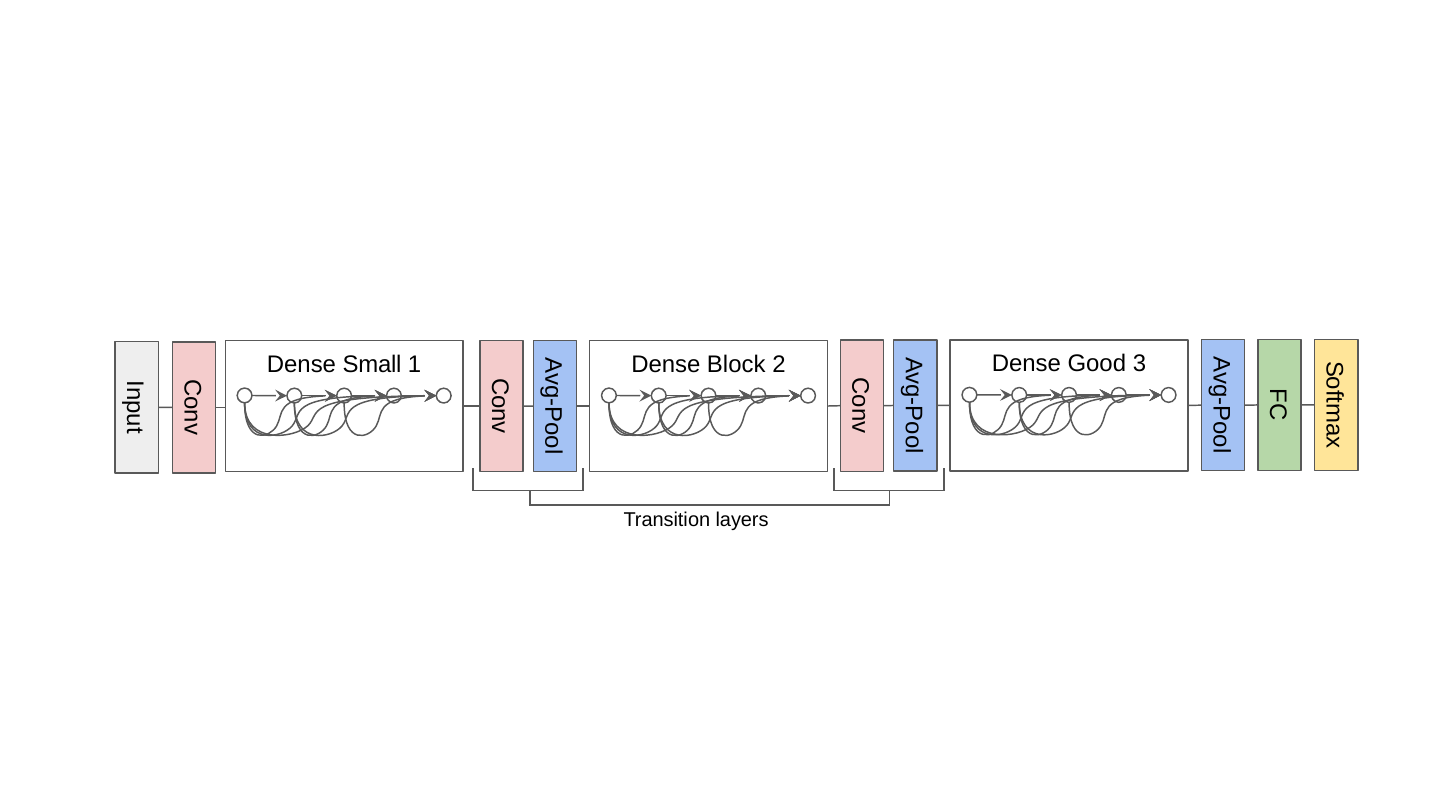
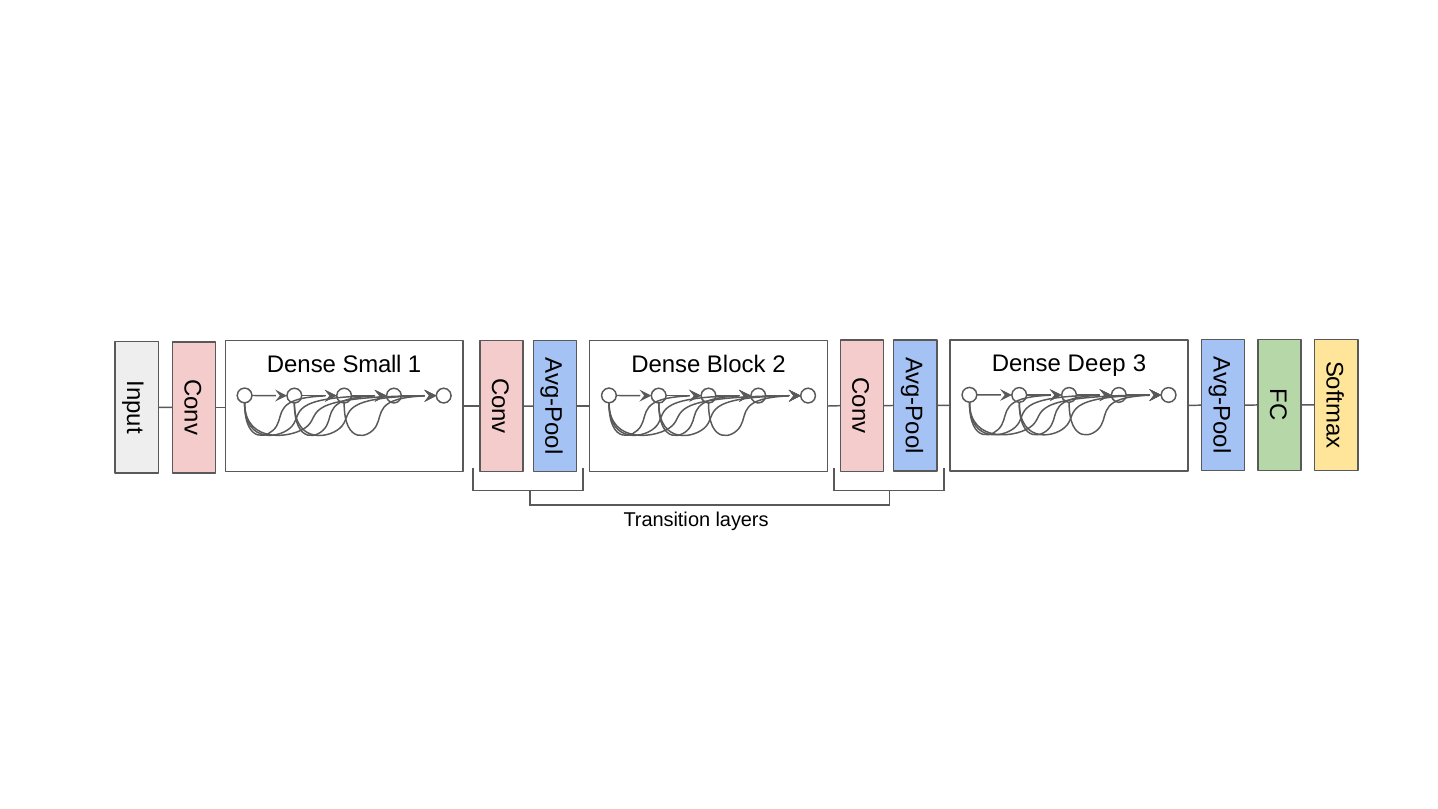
Good: Good -> Deep (1097, 364)
